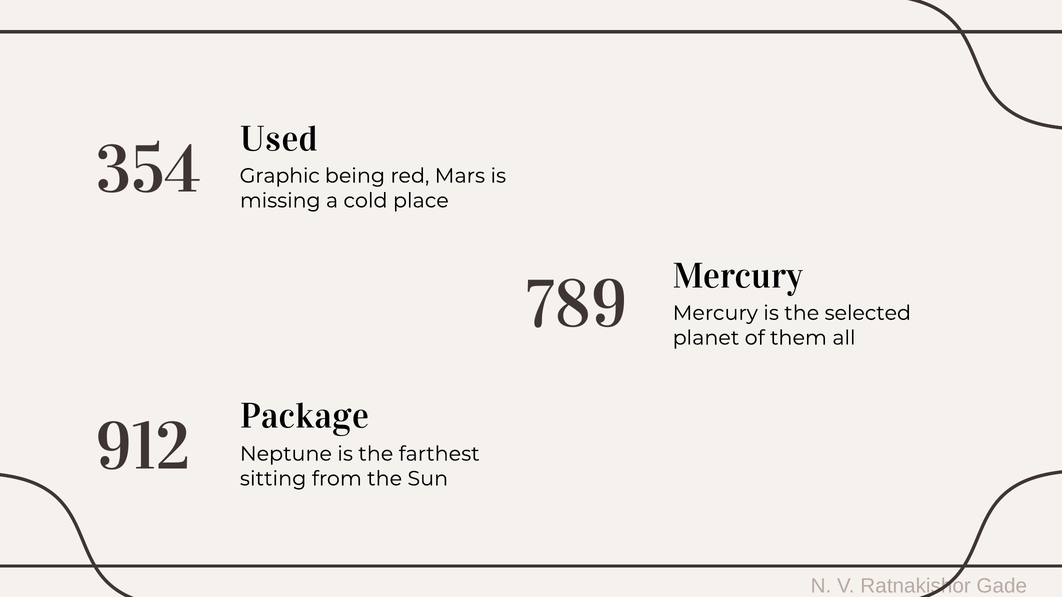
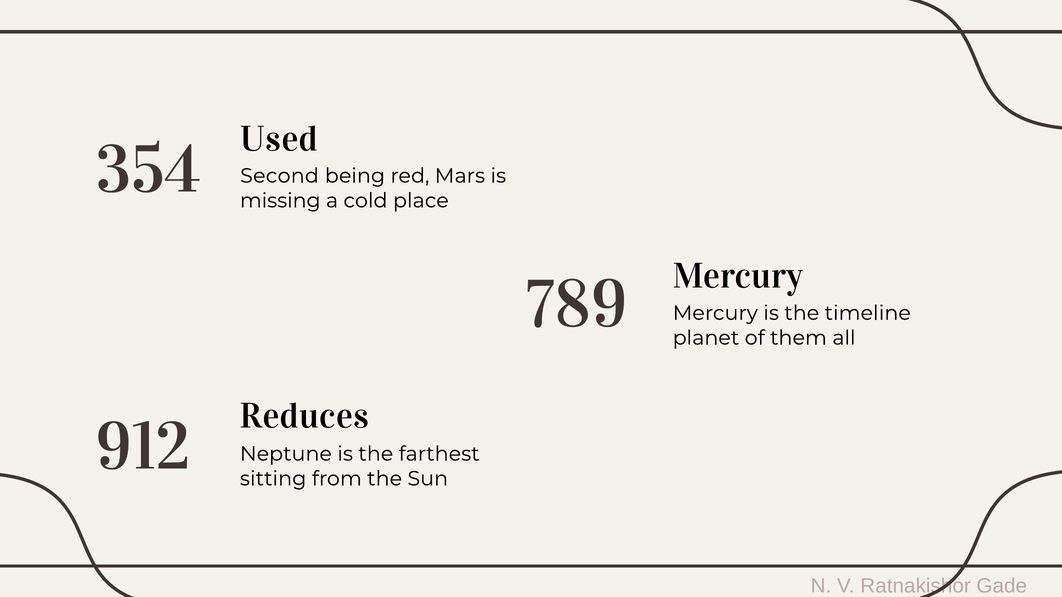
Graphic: Graphic -> Second (280, 176)
selected: selected -> timeline (868, 313)
Package: Package -> Reduces (305, 417)
